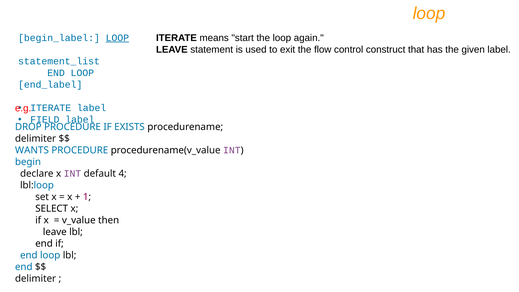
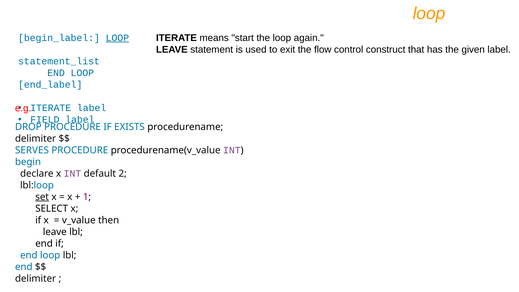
WANTS: WANTS -> SERVES (32, 150)
4: 4 -> 2 (123, 174)
set underline: none -> present (42, 197)
